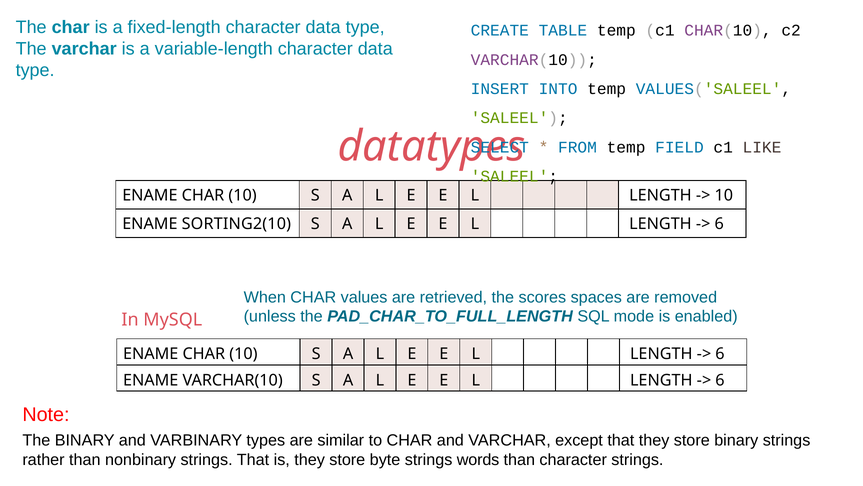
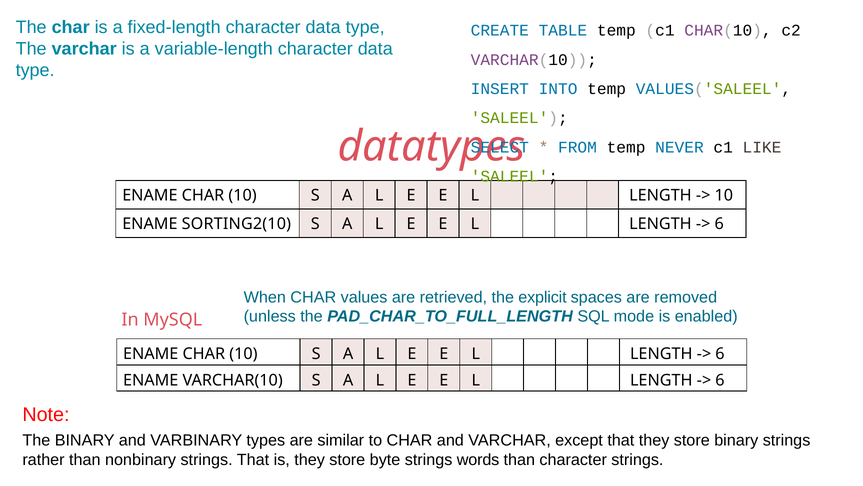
FIELD: FIELD -> NEVER (679, 147)
scores: scores -> explicit (542, 297)
